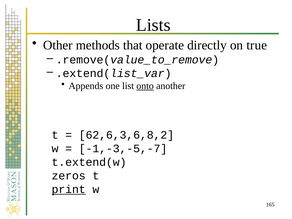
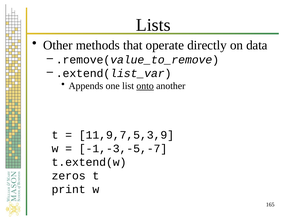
true: true -> data (257, 45)
62,6,3,6,8,2: 62,6,3,6,8,2 -> 11,9,7,5,3,9 (127, 135)
print underline: present -> none (69, 189)
